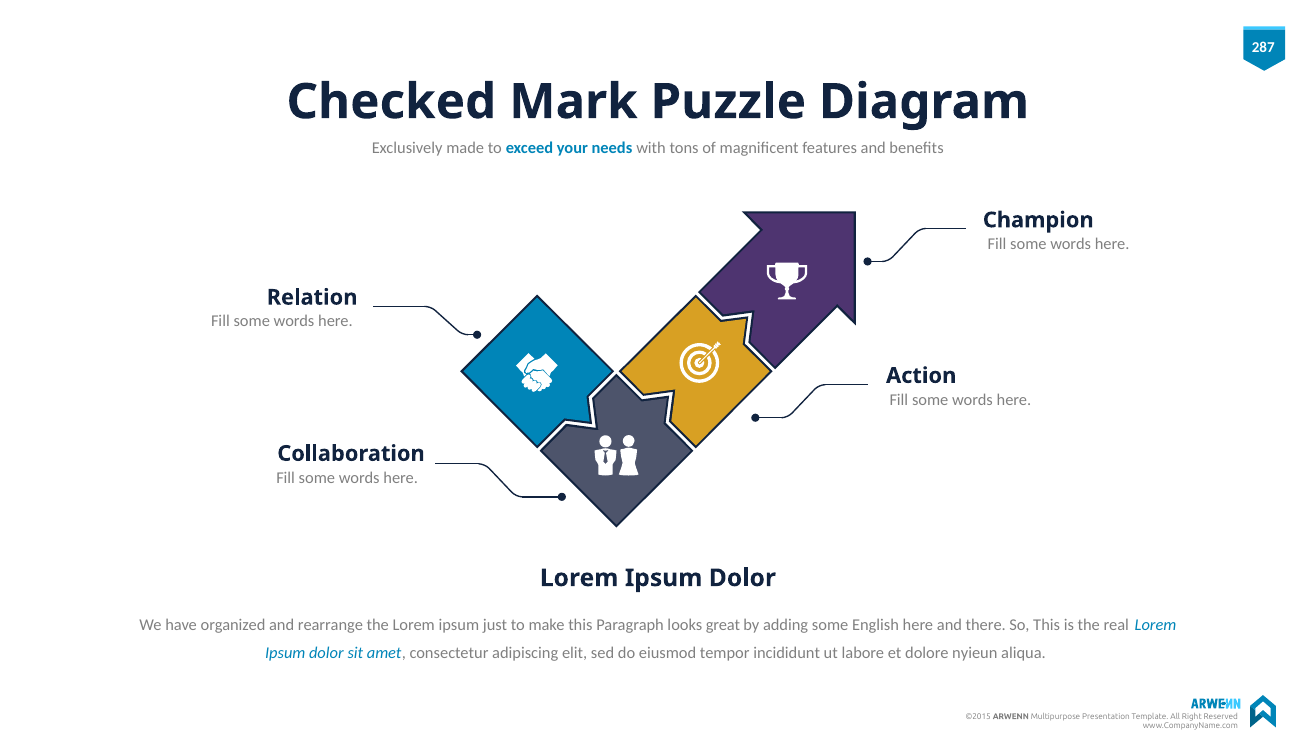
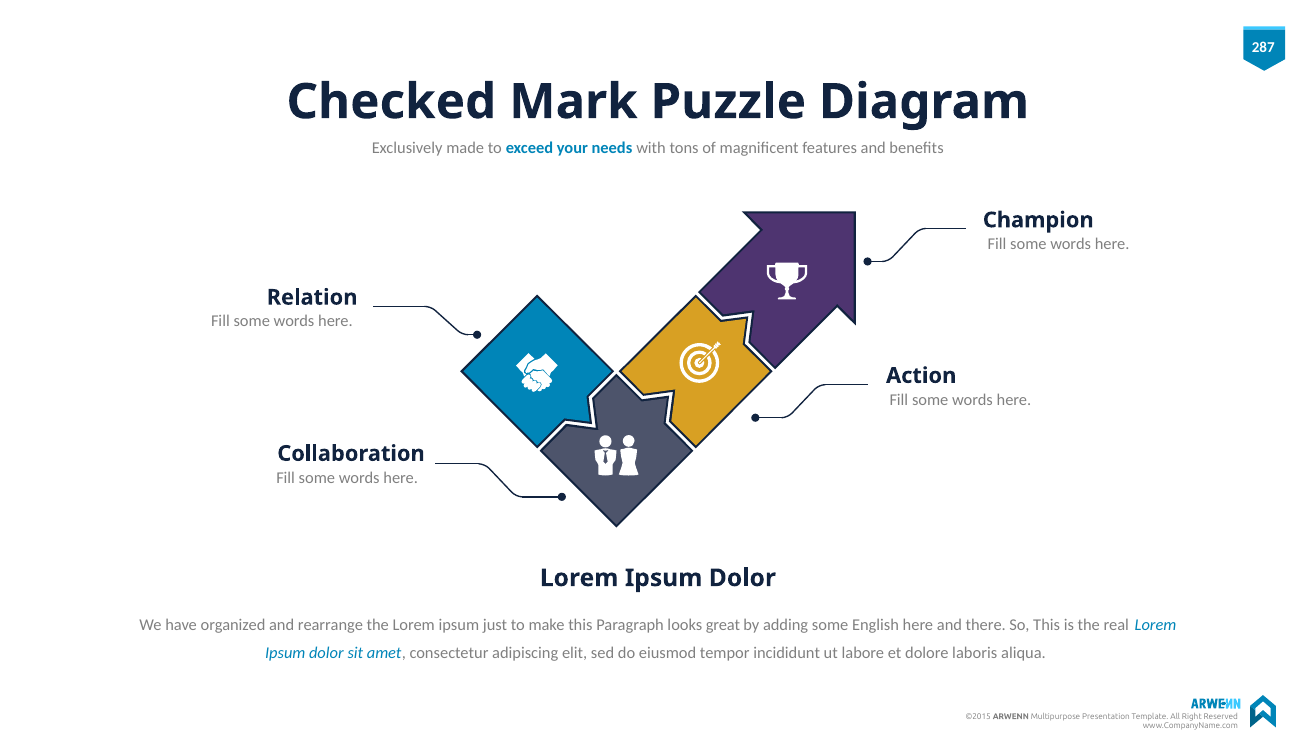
nyieun: nyieun -> laboris (975, 653)
